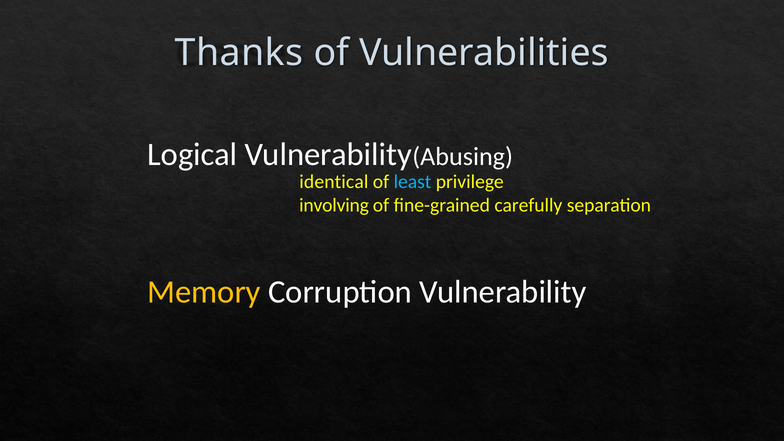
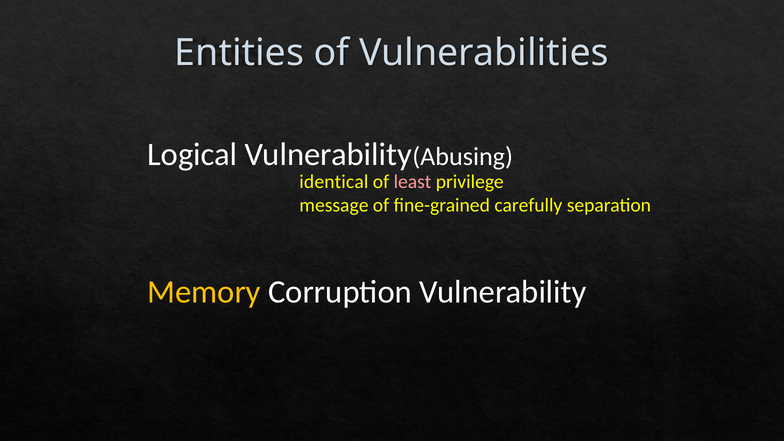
Thanks: Thanks -> Entities (239, 53)
least colour: light blue -> pink (412, 182)
involving: involving -> message (334, 205)
